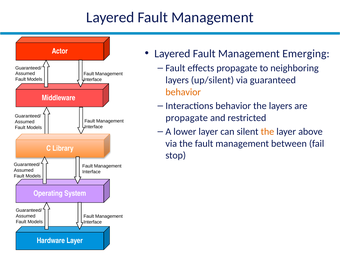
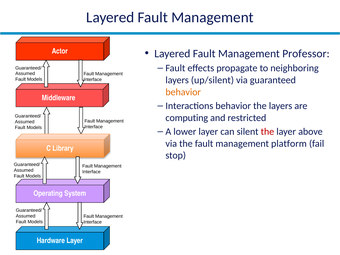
Emerging: Emerging -> Professor (306, 54)
propagate: propagate -> computing (187, 118)
the colour: orange -> red (267, 132)
between: between -> platform (289, 144)
